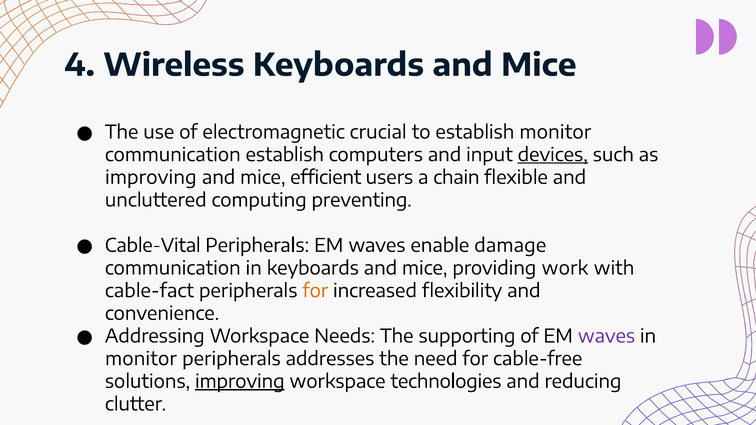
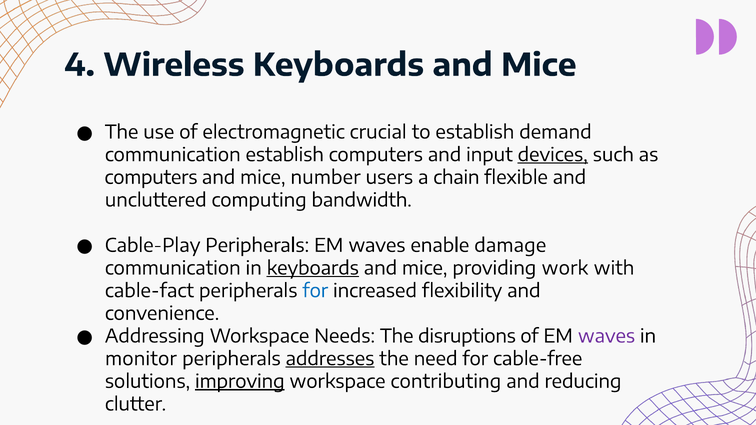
establish monitor: monitor -> demand (555, 132)
improving: improving -> computers (151, 178)
efficient: efficient -> number (326, 178)
preventing: preventing -> bandwidth (362, 200)
Cable-Vital: Cable-Vital -> Cable-Play (153, 246)
keyboards underline: none -> present (313, 268)
for colour: orange -> blue (315, 291)
supporting: supporting -> disruptions (467, 336)
addresses underline: none -> present (330, 359)
technologies: technologies -> contributing (446, 382)
